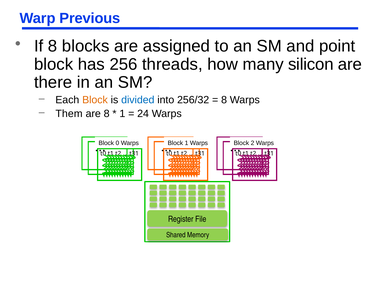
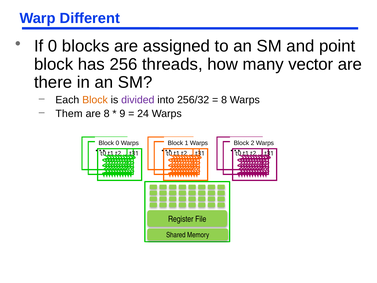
Previous: Previous -> Different (90, 18)
If 8: 8 -> 0 (53, 46)
silicon: silicon -> vector (311, 64)
divided colour: blue -> purple (138, 100)
1: 1 -> 9 (122, 114)
